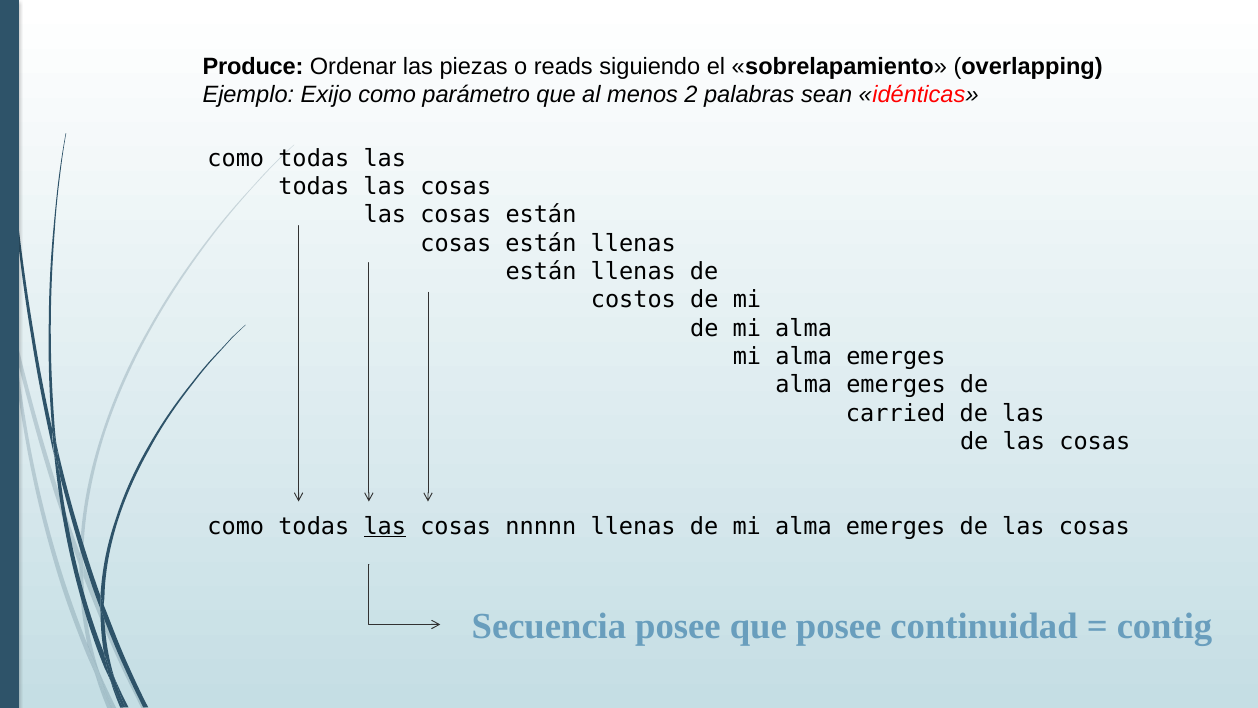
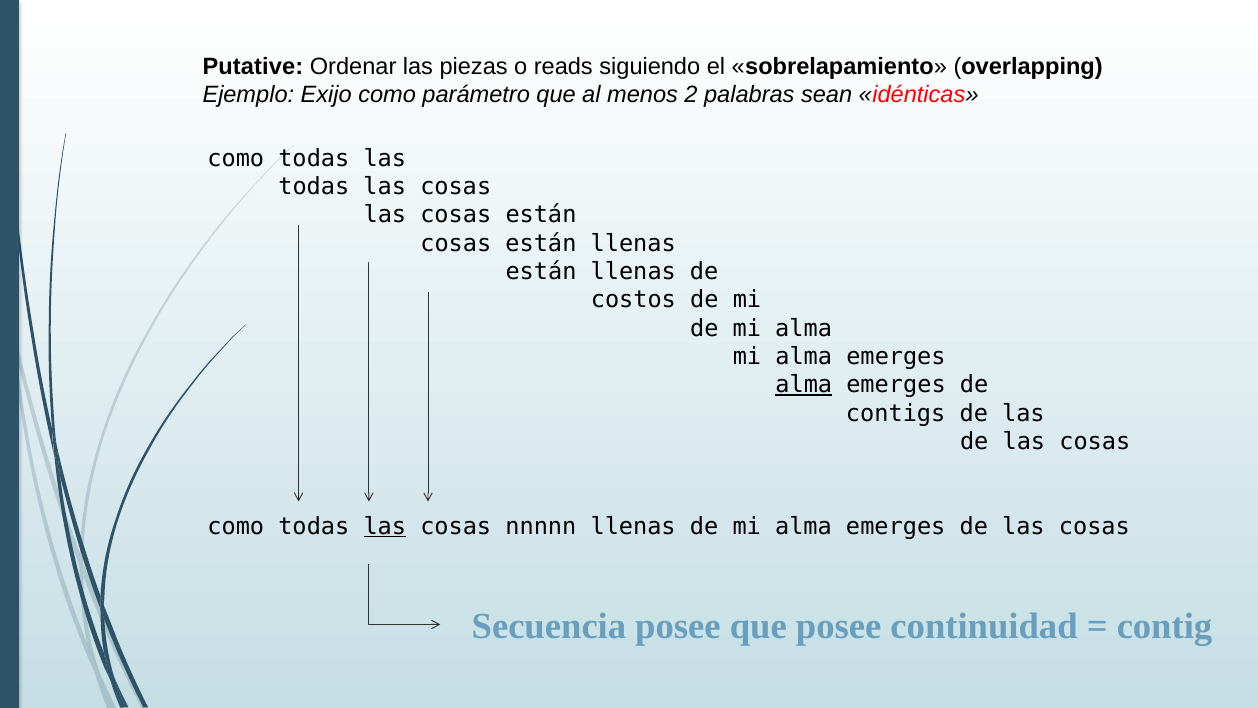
Produce: Produce -> Putative (253, 67)
alma underline: none -> present (804, 385)
carried: carried -> contigs (896, 413)
